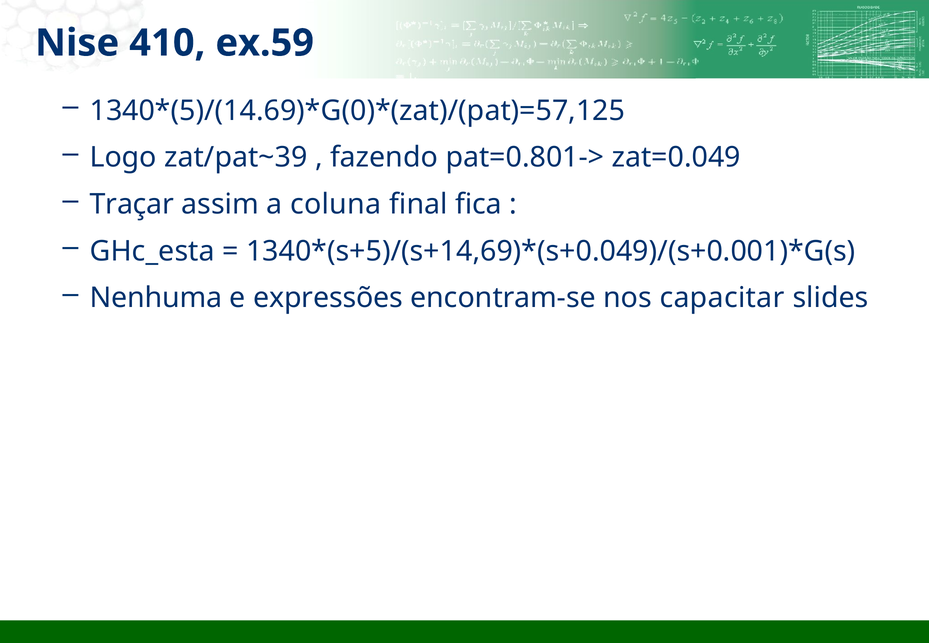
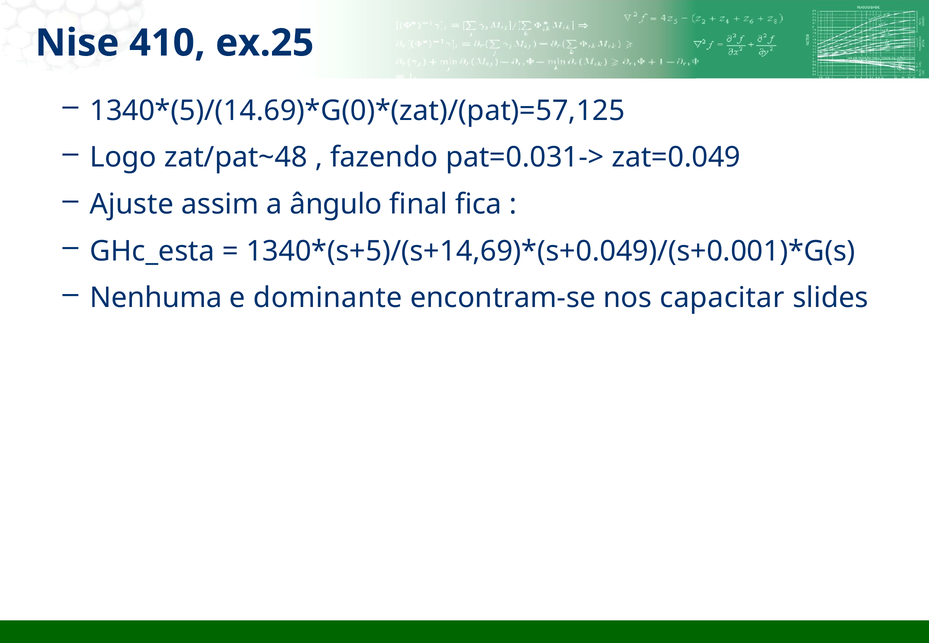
ex.59: ex.59 -> ex.25 (265, 43)
zat/pat~39: zat/pat~39 -> zat/pat~48 (236, 158)
pat=0.801->: pat=0.801-> -> pat=0.031-> (525, 158)
Traçar: Traçar -> Ajuste (132, 204)
coluna: coluna -> ângulo (336, 204)
expressões: expressões -> dominante (328, 298)
